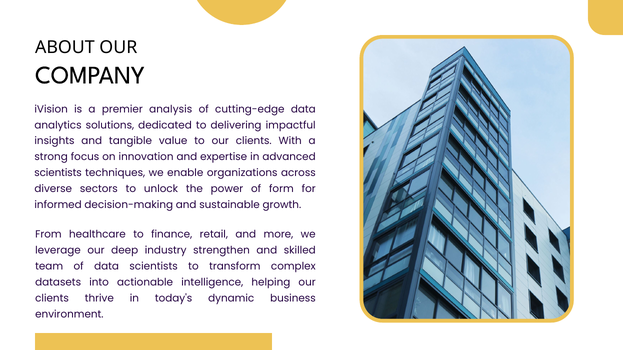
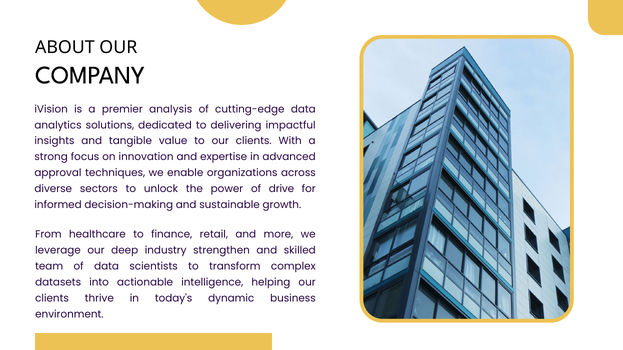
scientists: scientists -> approval (58, 173)
form: form -> drive (281, 189)
